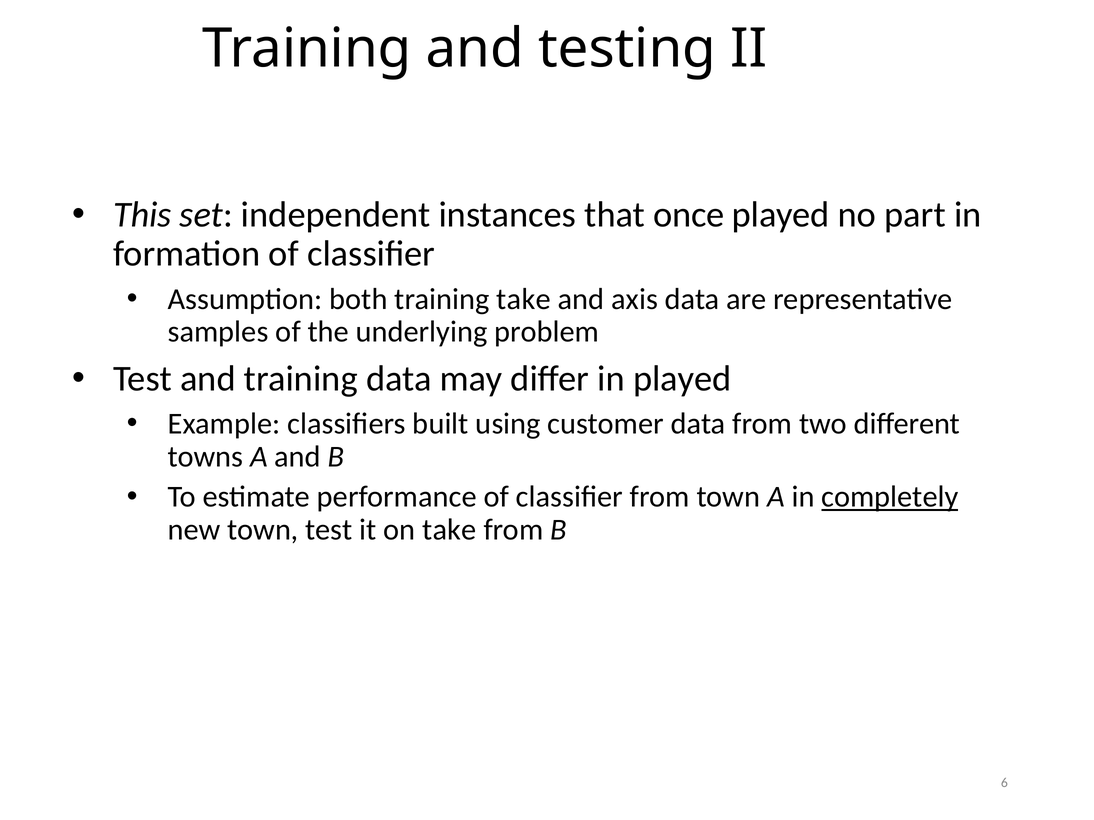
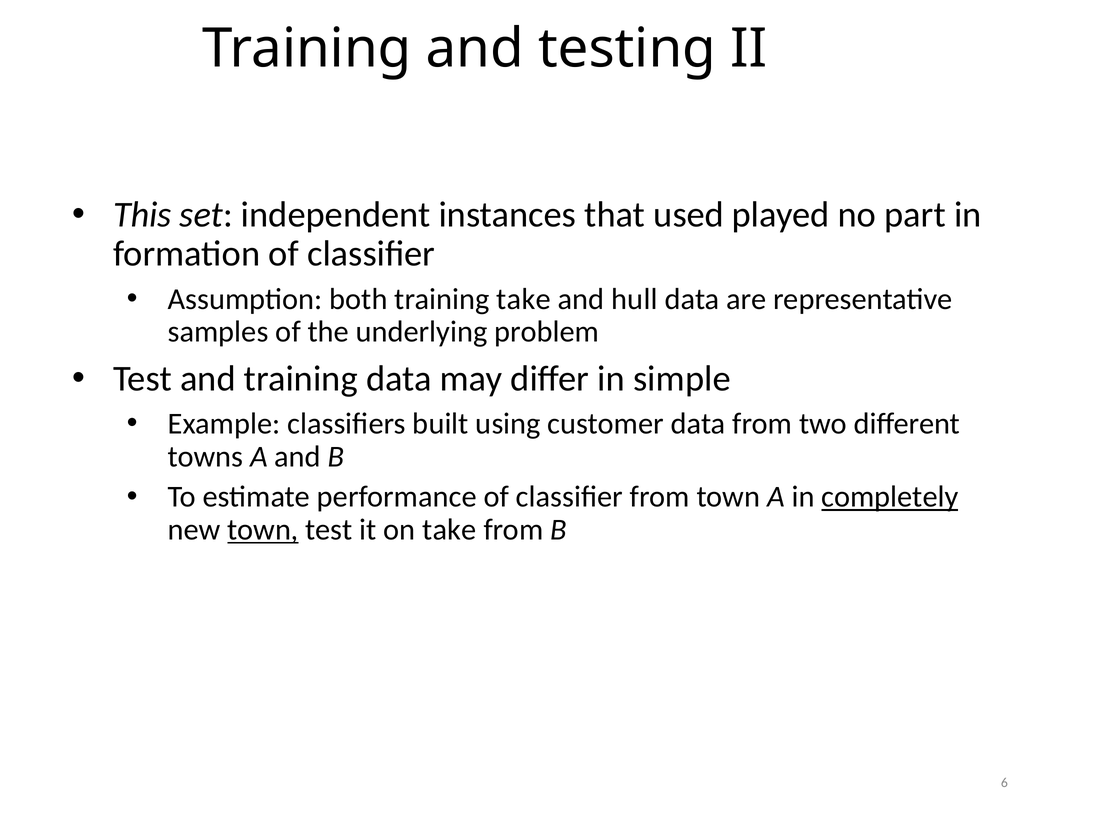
once: once -> used (689, 215)
axis: axis -> hull (635, 299)
in played: played -> simple (682, 379)
town underline: none -> present (263, 530)
